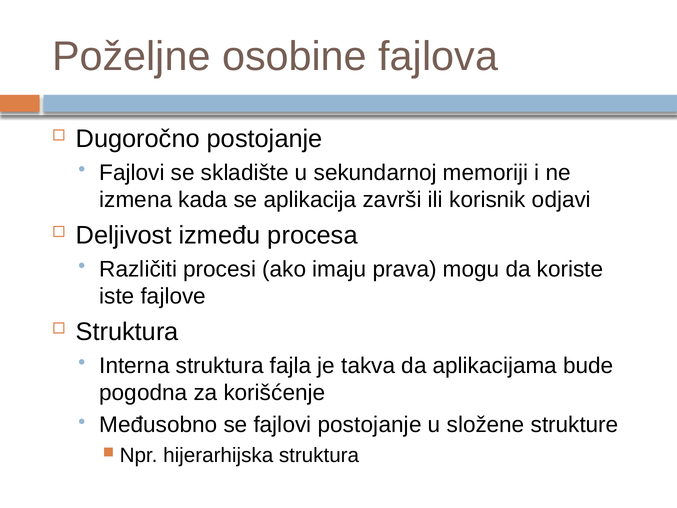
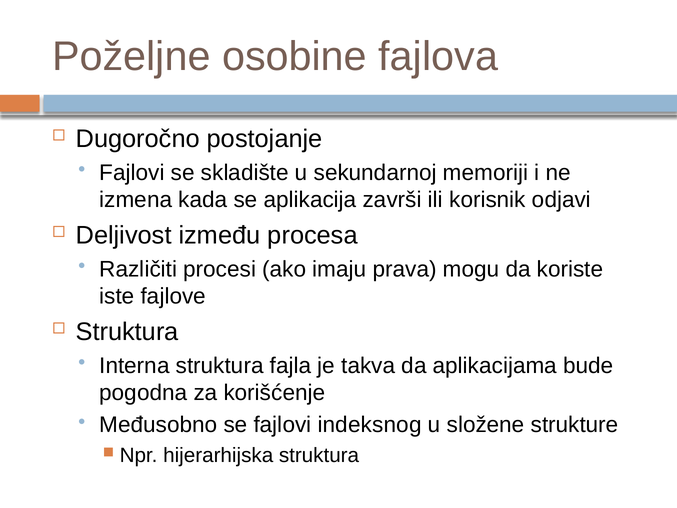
fajlovi postojanje: postojanje -> indeksnog (370, 425)
